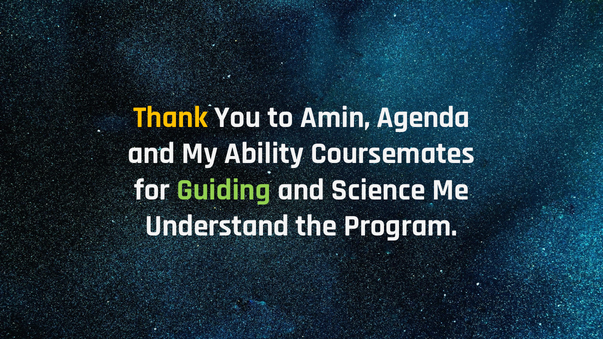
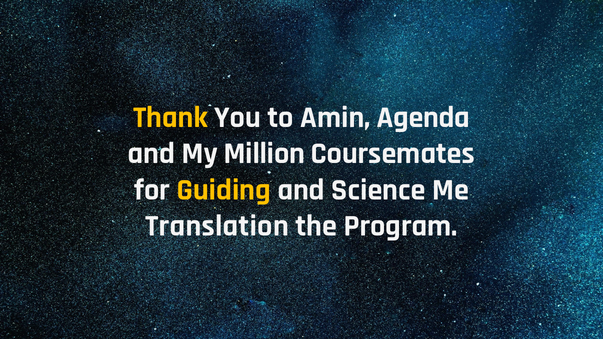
Ability: Ability -> Million (264, 154)
Guiding colour: light green -> yellow (224, 190)
Understand: Understand -> Translation (217, 226)
